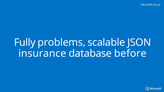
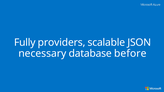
problems: problems -> providers (62, 43)
insurance: insurance -> necessary (42, 54)
